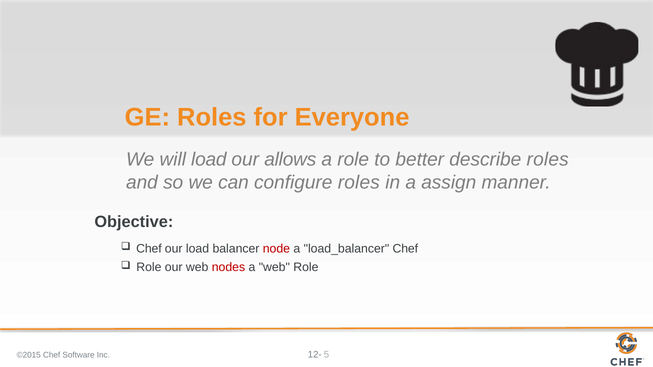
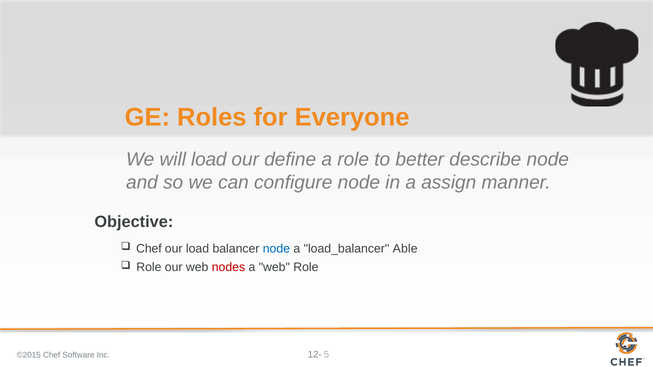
allows: allows -> define (290, 160)
describe roles: roles -> node (548, 160)
configure roles: roles -> node (359, 183)
node colour: red -> blue (276, 249)
load_balancer Chef: Chef -> Able (405, 249)
